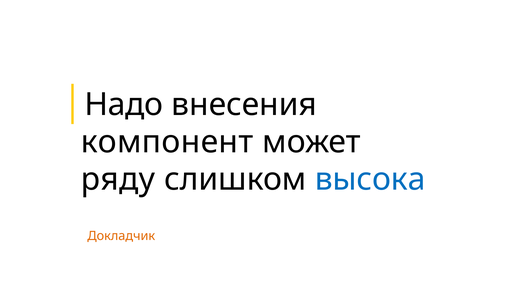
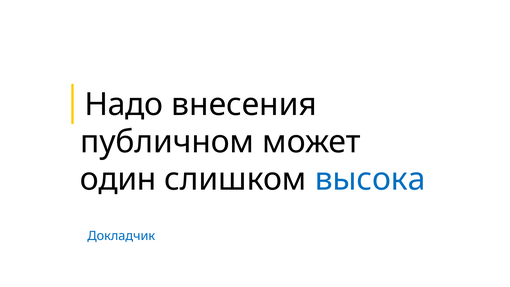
компонент: компонент -> публичном (167, 142)
ряду: ряду -> один (118, 179)
Докладчик colour: orange -> blue (121, 236)
